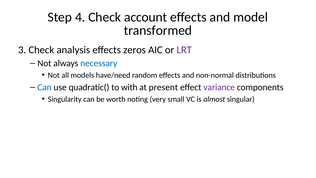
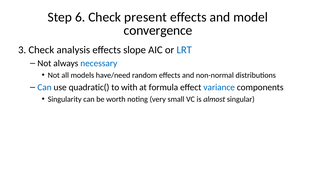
4: 4 -> 6 (80, 17)
account: account -> present (146, 17)
transformed: transformed -> convergence (158, 30)
zeros: zeros -> slope (135, 50)
LRT colour: purple -> blue (184, 50)
present: present -> formula (163, 87)
variance colour: purple -> blue (219, 87)
